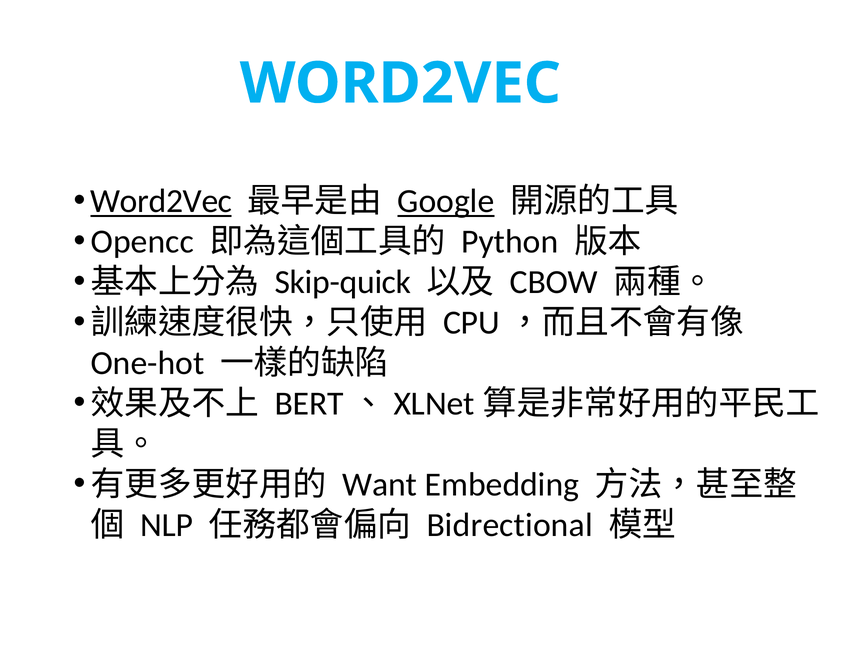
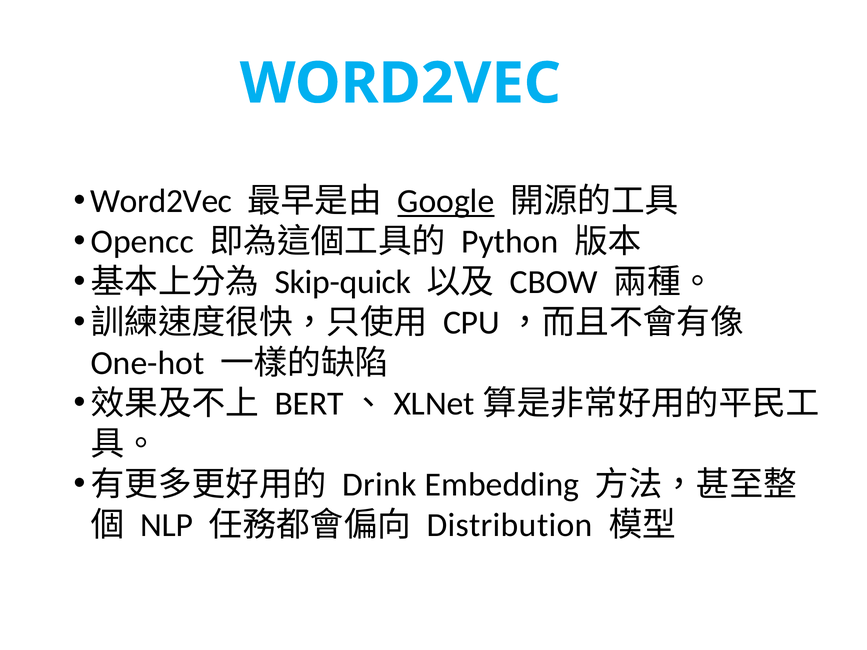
Word2Vec underline: present -> none (161, 201)
Want: Want -> Drink (379, 485)
Bidrectional: Bidrectional -> Distribution (510, 525)
